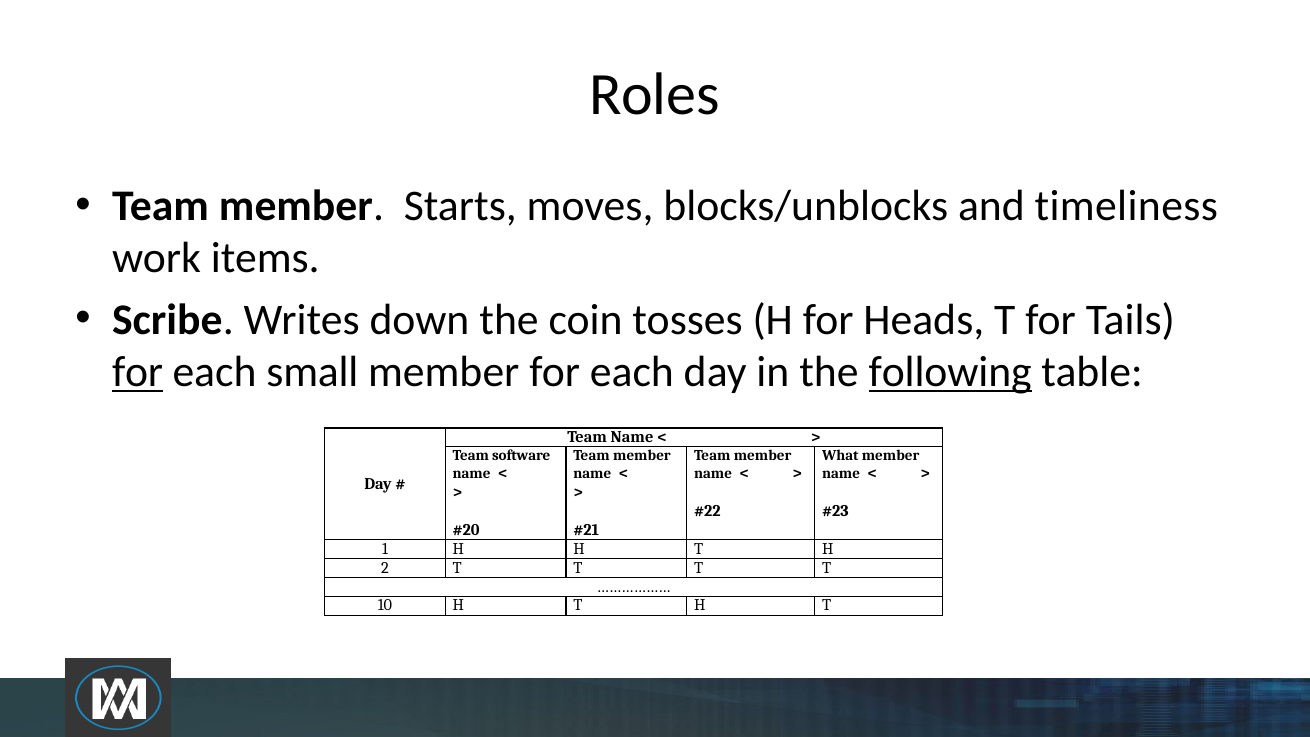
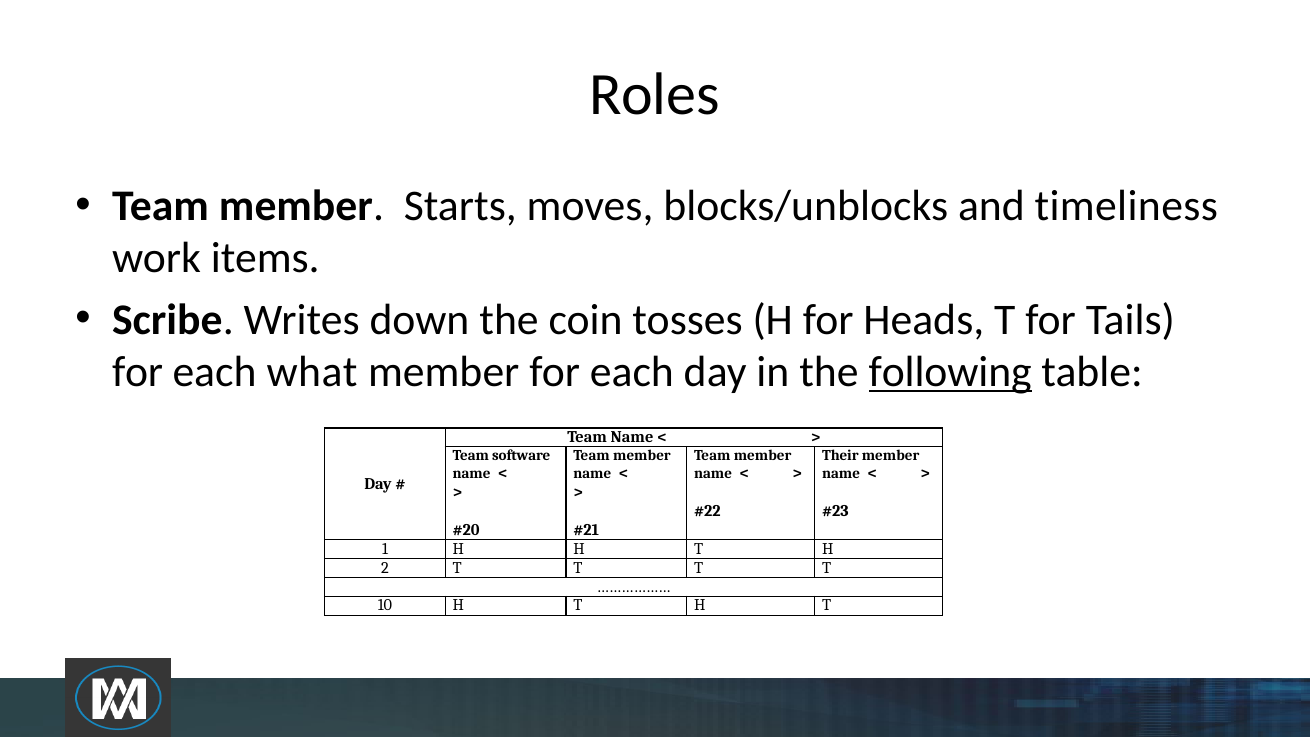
for underline: present -> none (138, 372)
small: small -> what (312, 372)
What: What -> Their (840, 455)
